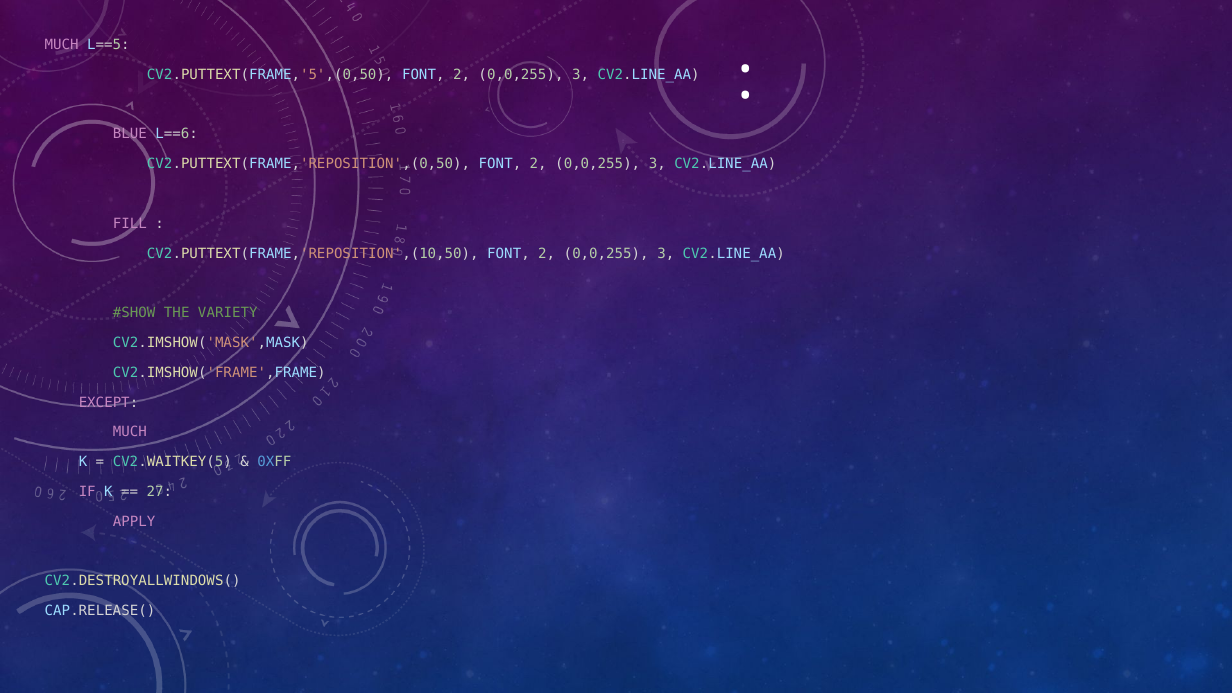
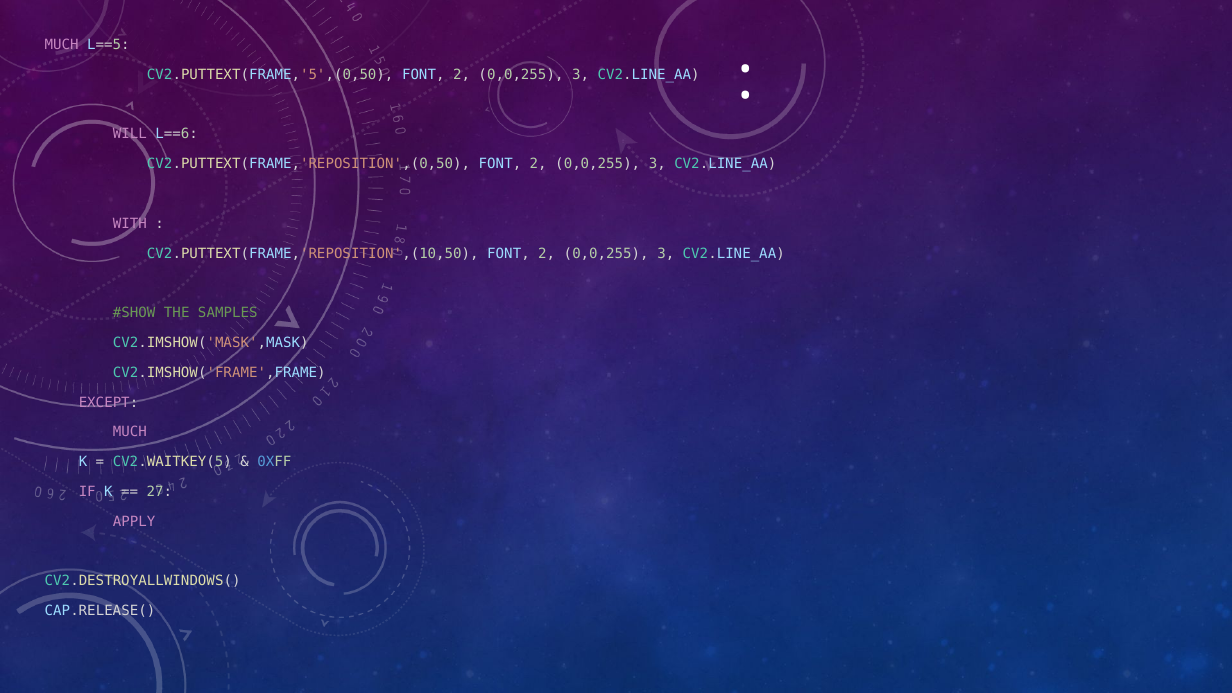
BLUE: BLUE -> WILL (130, 134)
FILL: FILL -> WITH (130, 224)
VARIETY: VARIETY -> SAMPLES (228, 313)
